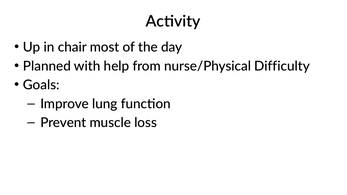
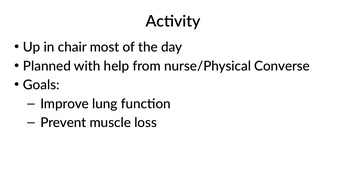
Difficulty: Difficulty -> Converse (282, 66)
